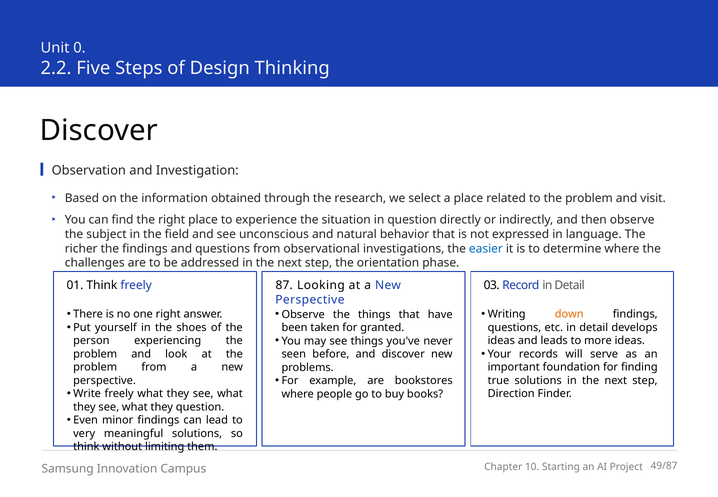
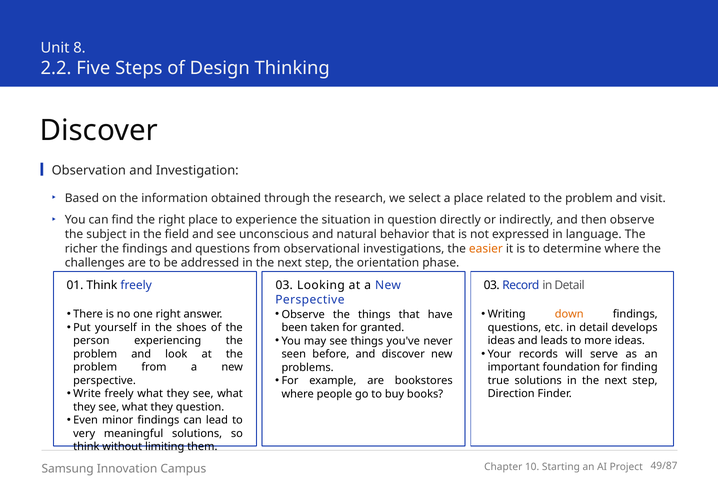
0: 0 -> 8 (79, 48)
easier colour: blue -> orange (486, 249)
freely 87: 87 -> 03 (284, 285)
